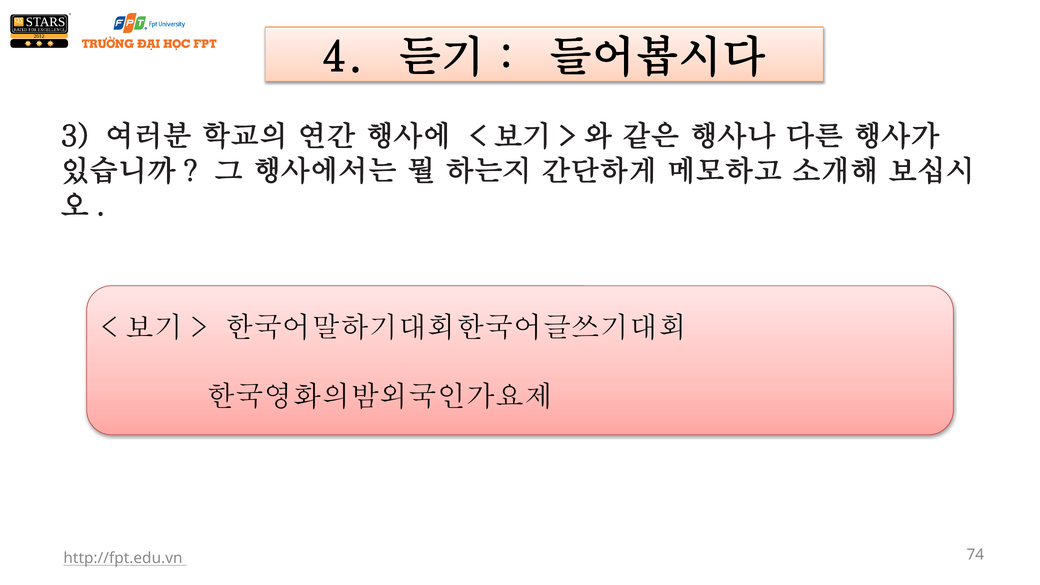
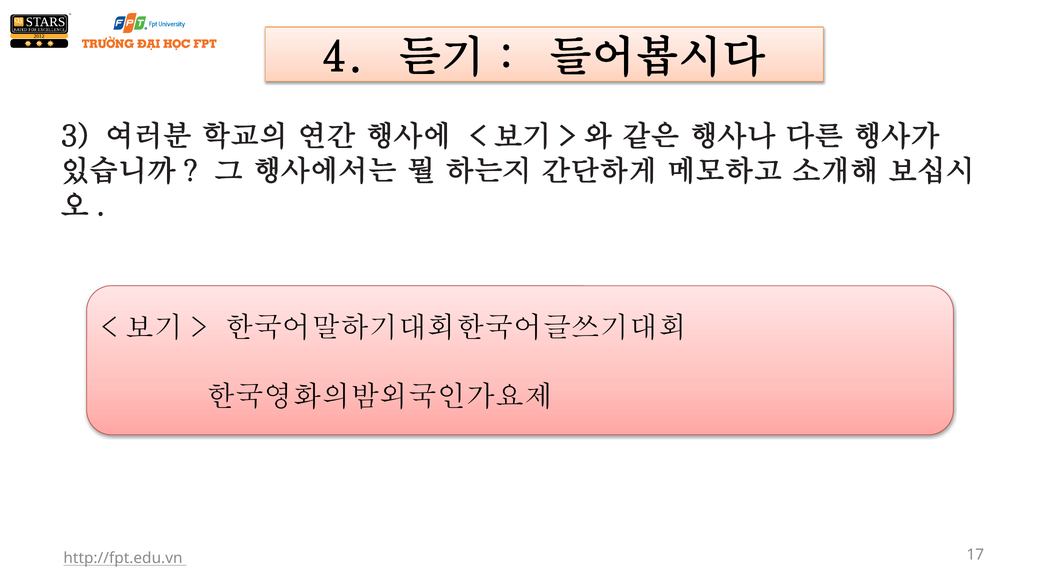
74: 74 -> 17 (975, 555)
